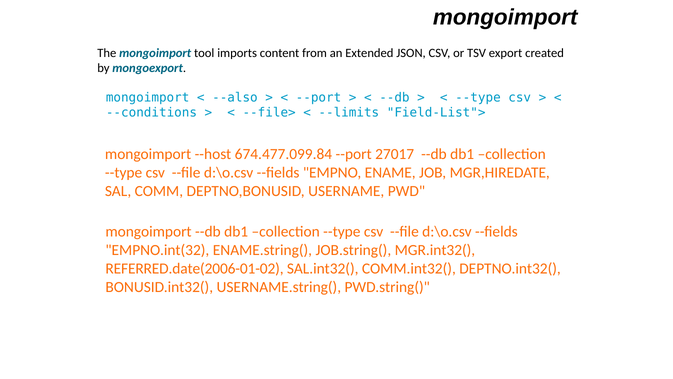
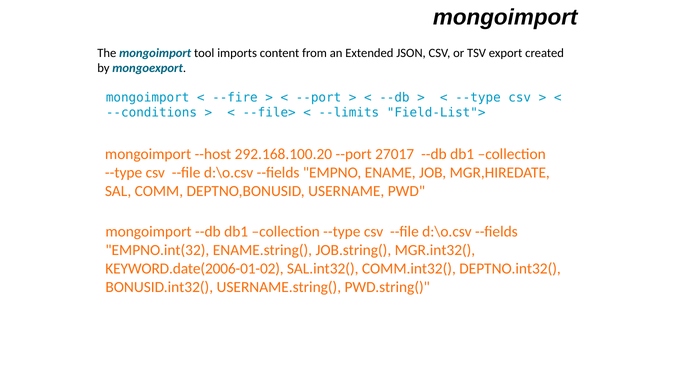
--also: --also -> --fire (235, 97)
674.477.099.84: 674.477.099.84 -> 292.168.100.20 (283, 154)
REFERRED.date(2006-01-02: REFERRED.date(2006-01-02 -> KEYWORD.date(2006-01-02 (195, 269)
